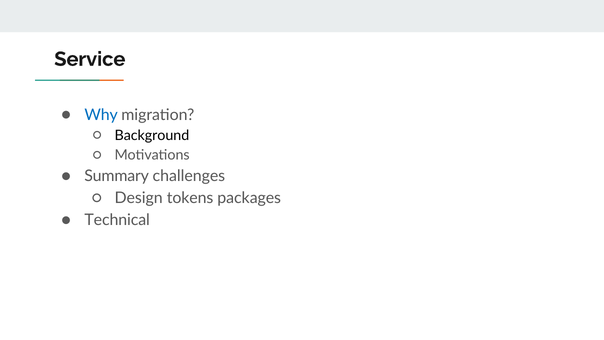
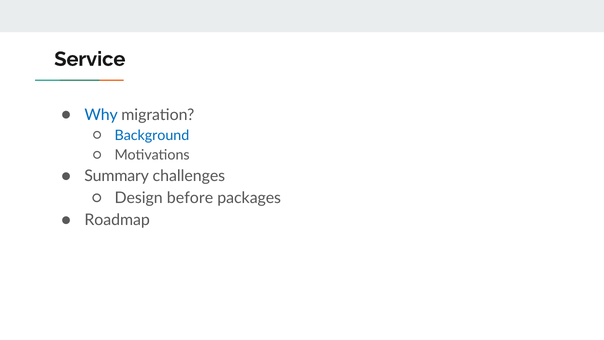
Background colour: black -> blue (152, 135)
tokens: tokens -> before (190, 198)
Technical: Technical -> Roadmap (117, 220)
